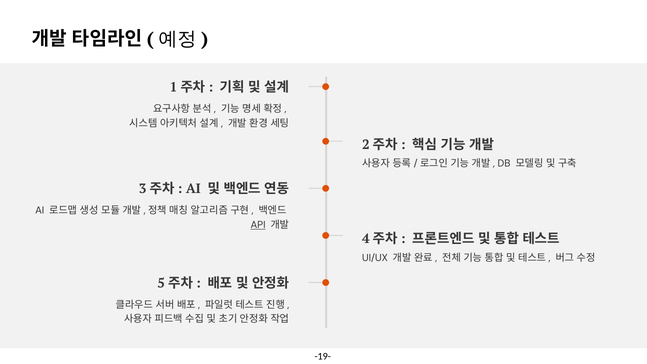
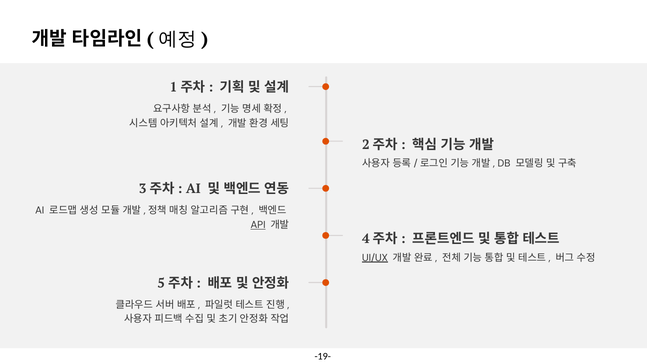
UI/UX underline: none -> present (375, 258)
